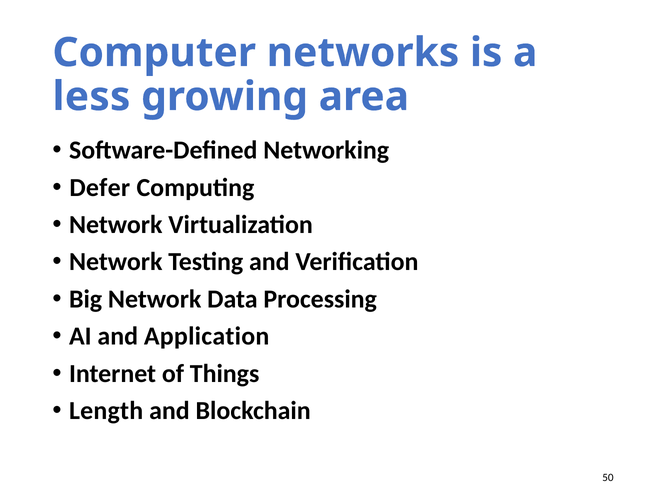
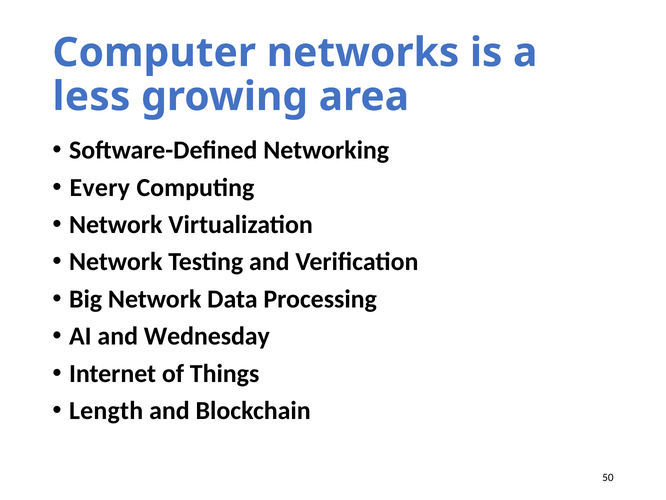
Defer: Defer -> Every (100, 187)
Application: Application -> Wednesday (207, 336)
